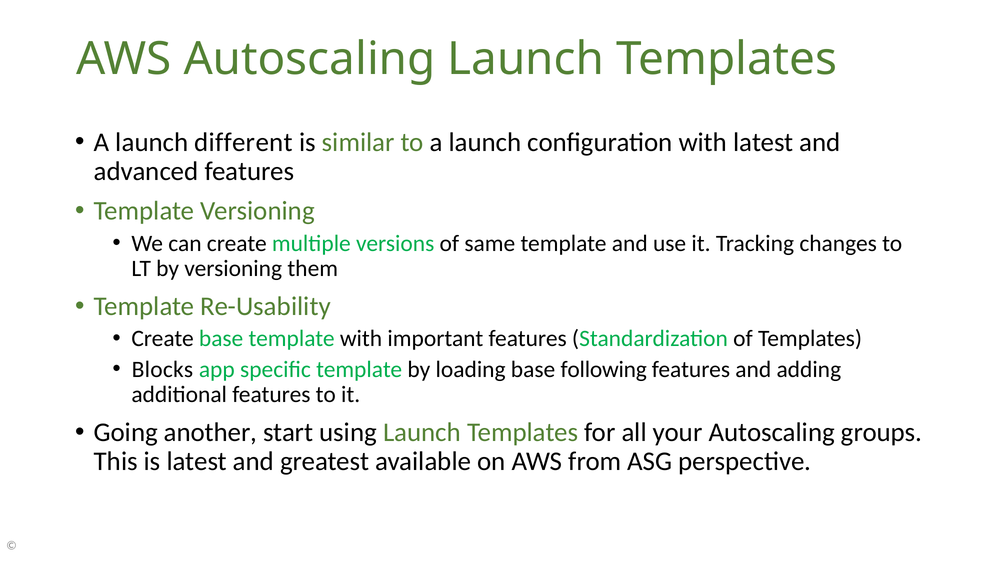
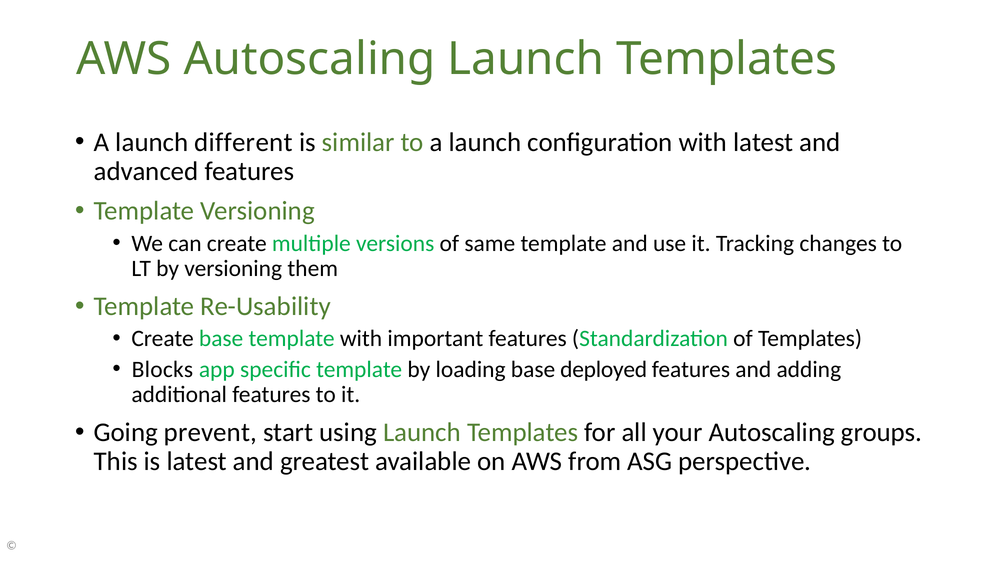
following: following -> deployed (604, 369)
another: another -> prevent (210, 432)
